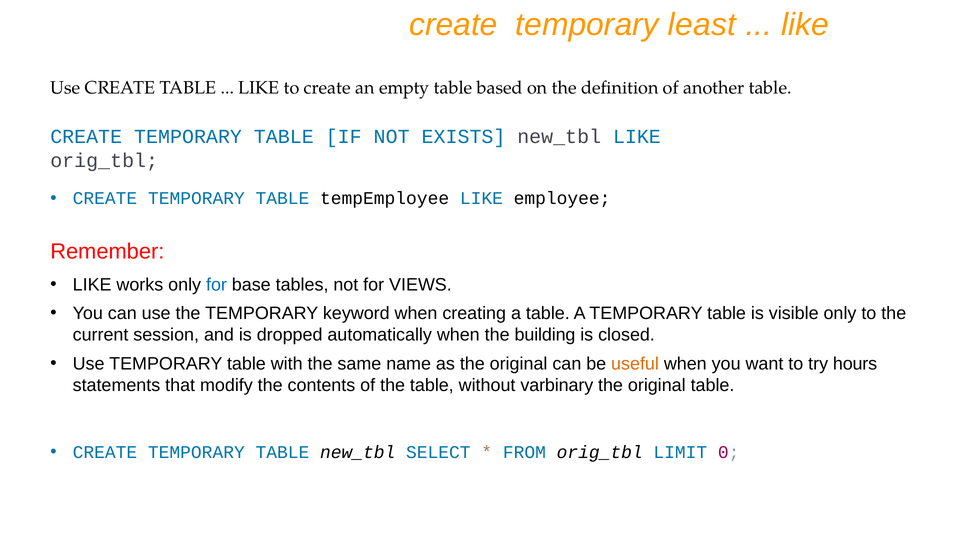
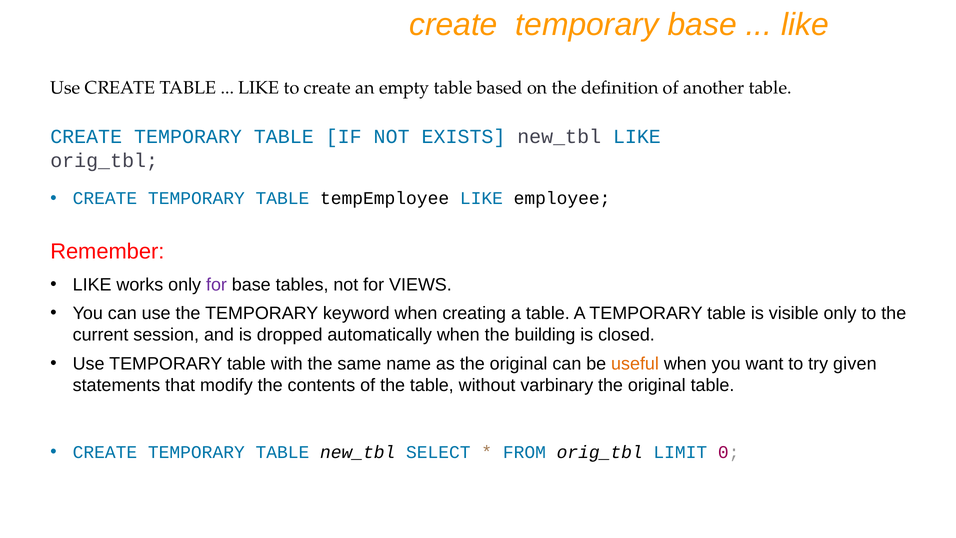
temporary least: least -> base (702, 25)
for colour: blue -> purple (217, 285)
hours: hours -> given (855, 364)
